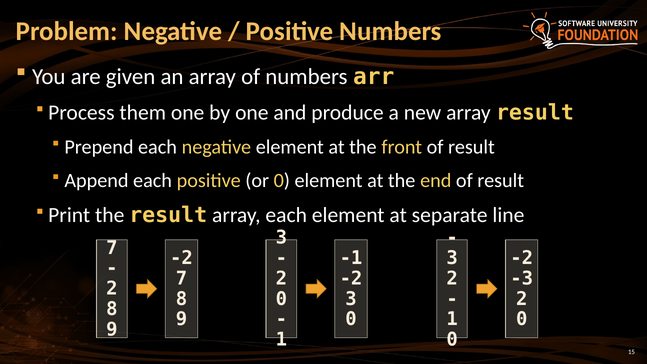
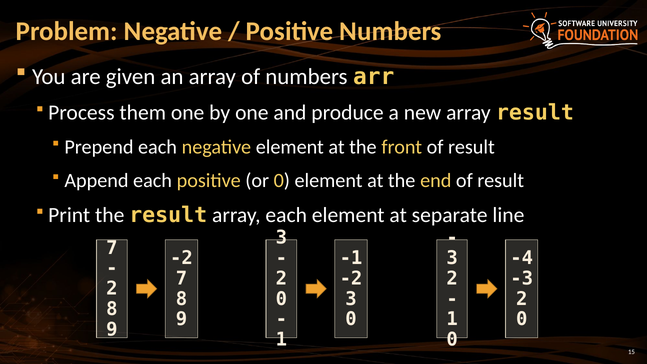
-2: -2 -> -4 (522, 258)
